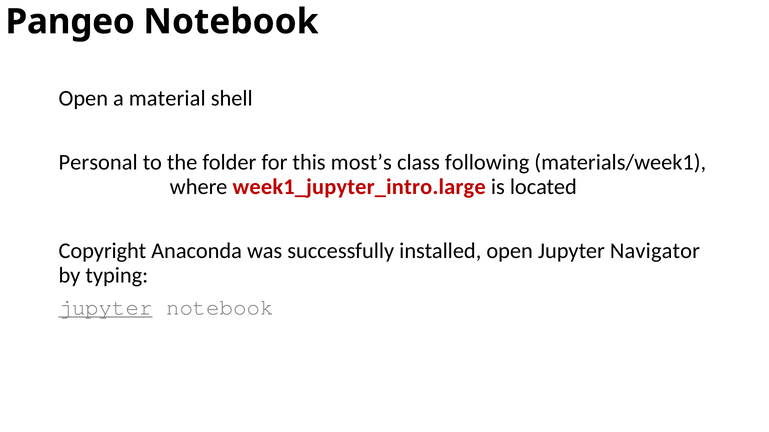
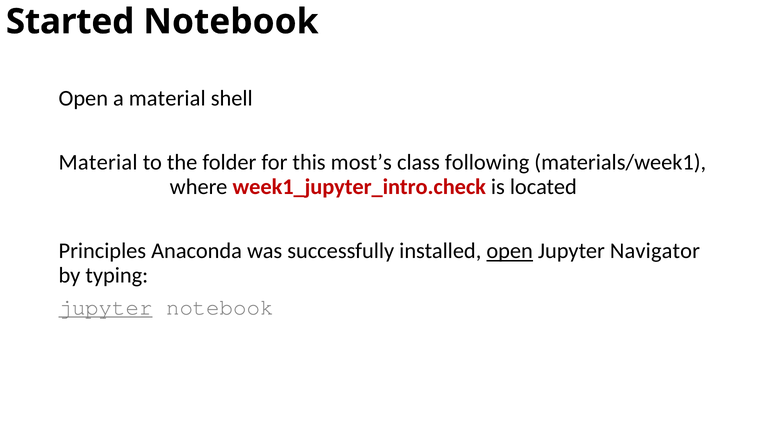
Pangeo: Pangeo -> Started (70, 22)
Personal: Personal -> Material (98, 163)
week1_jupyter_intro.large: week1_jupyter_intro.large -> week1_jupyter_intro.check (359, 187)
Copyright: Copyright -> Principles (102, 251)
open underline: none -> present (510, 251)
